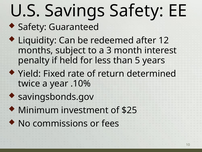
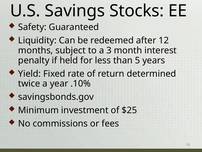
Savings Safety: Safety -> Stocks (137, 11)
